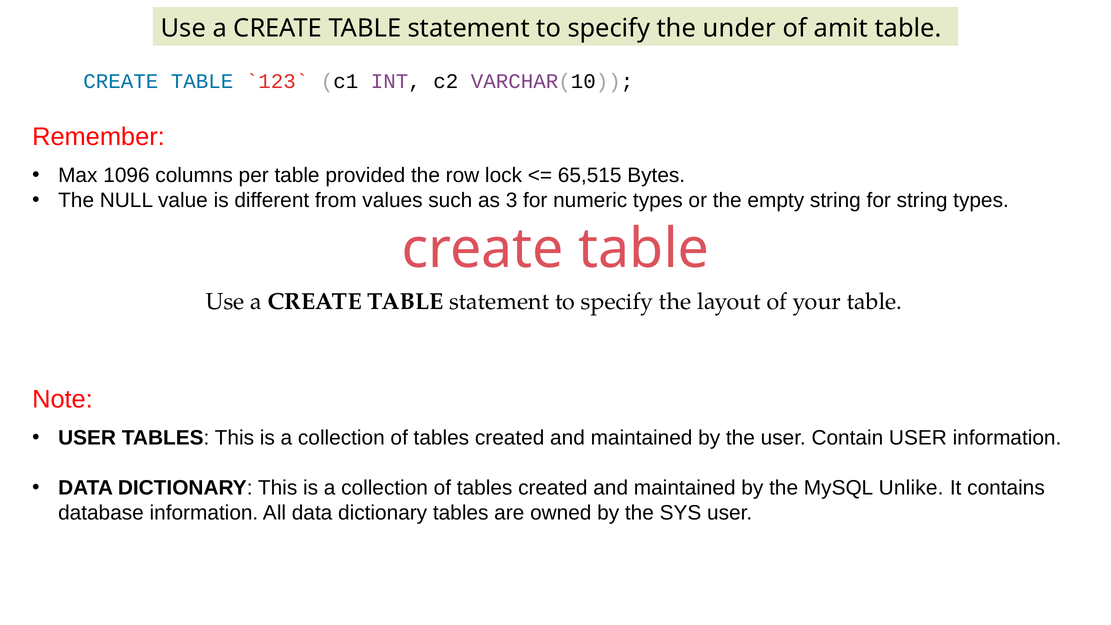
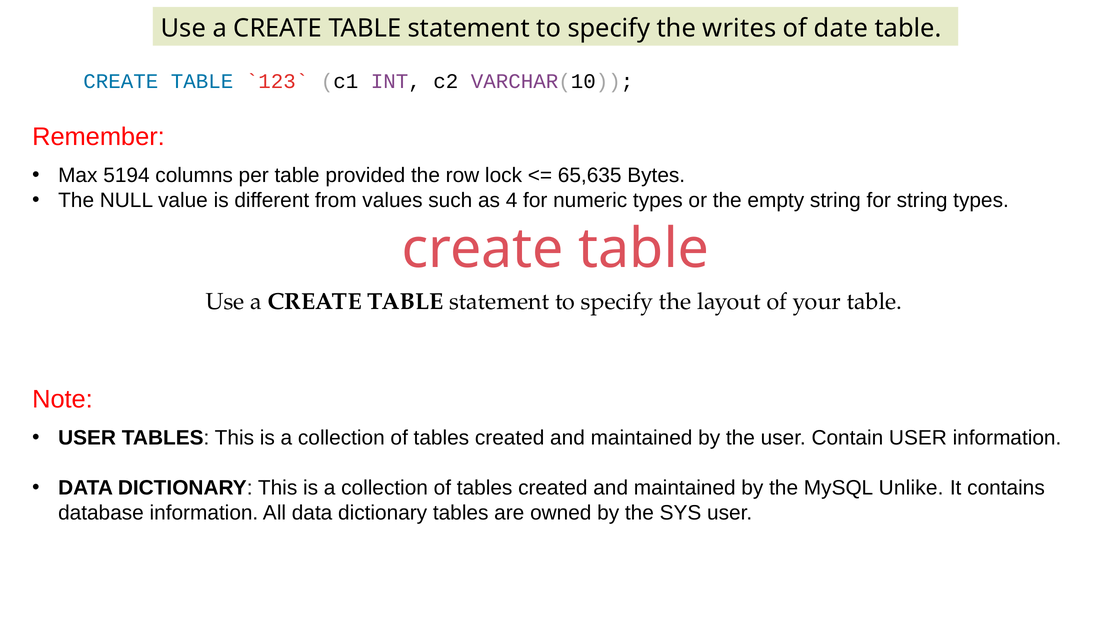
under: under -> writes (739, 28)
amit: amit -> date (841, 28)
1096: 1096 -> 5194 (126, 175)
65,515: 65,515 -> 65,635 (590, 175)
3: 3 -> 4 (512, 200)
